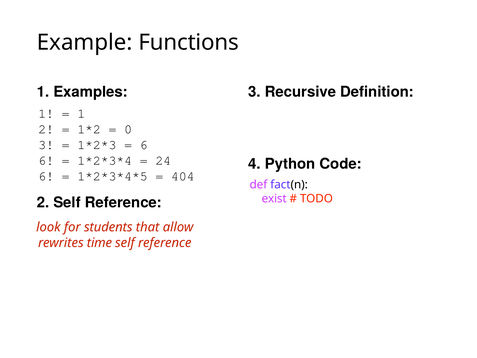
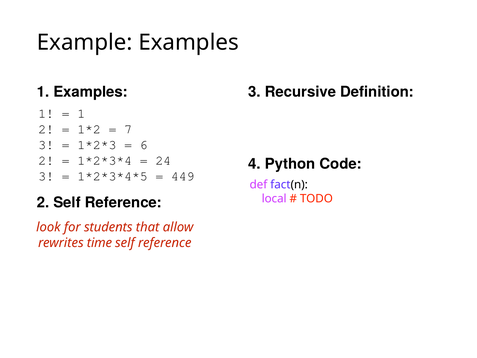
Example Functions: Functions -> Examples (189, 42)
0: 0 -> 7 (128, 129)
6: 6 -> 2 (46, 160)
6: 6 -> 3 (46, 176)
404: 404 -> 449 (183, 176)
exist: exist -> local (274, 198)
